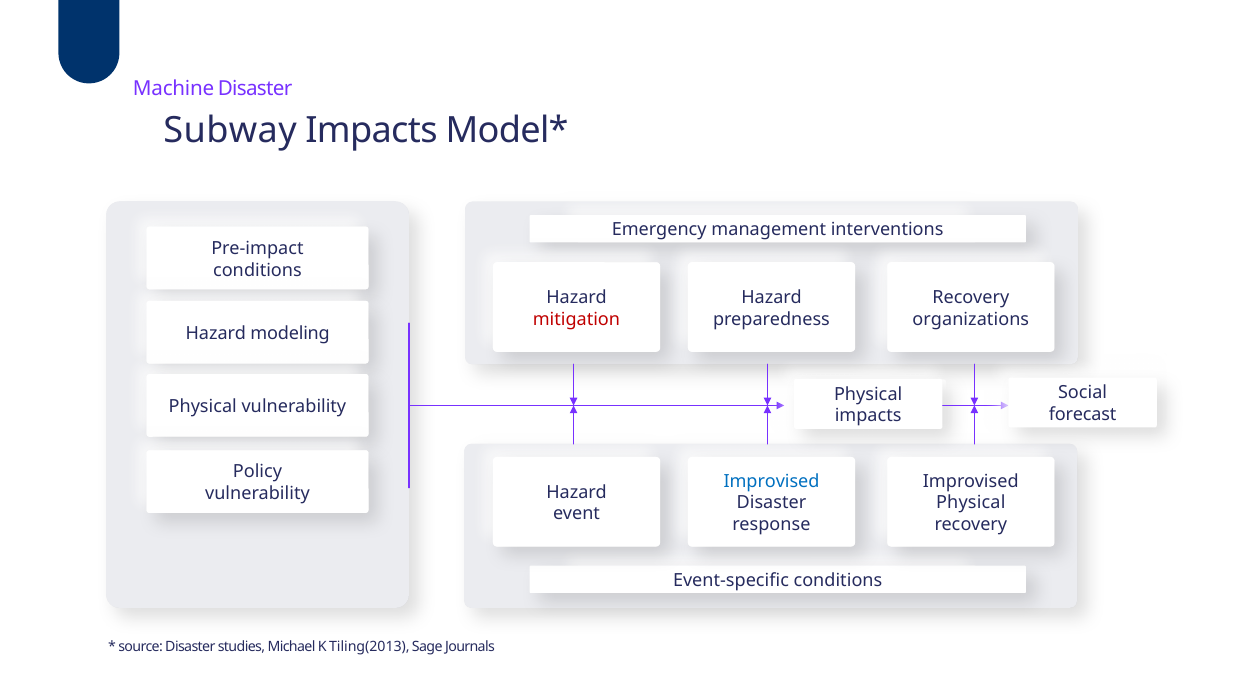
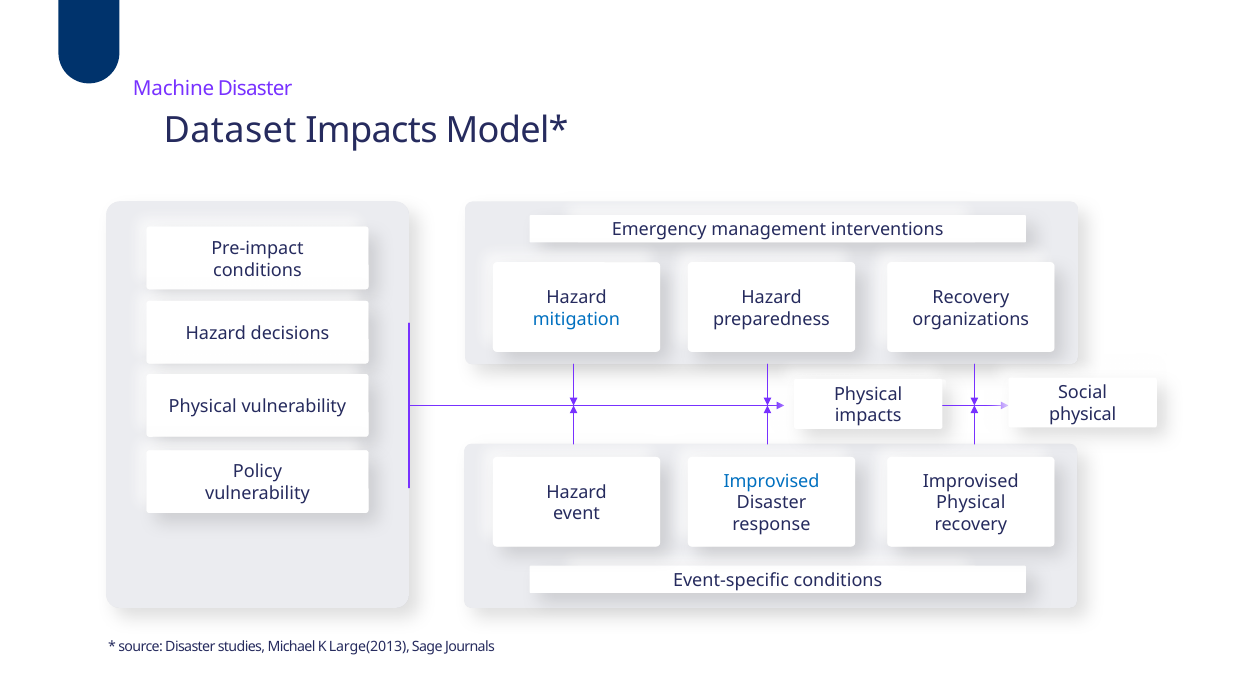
Subway: Subway -> Dataset (230, 131)
mitigation colour: red -> blue (576, 319)
modeling: modeling -> decisions (290, 333)
forecast: forecast -> physical (1083, 415)
Tiling(2013: Tiling(2013 -> Large(2013 (369, 646)
